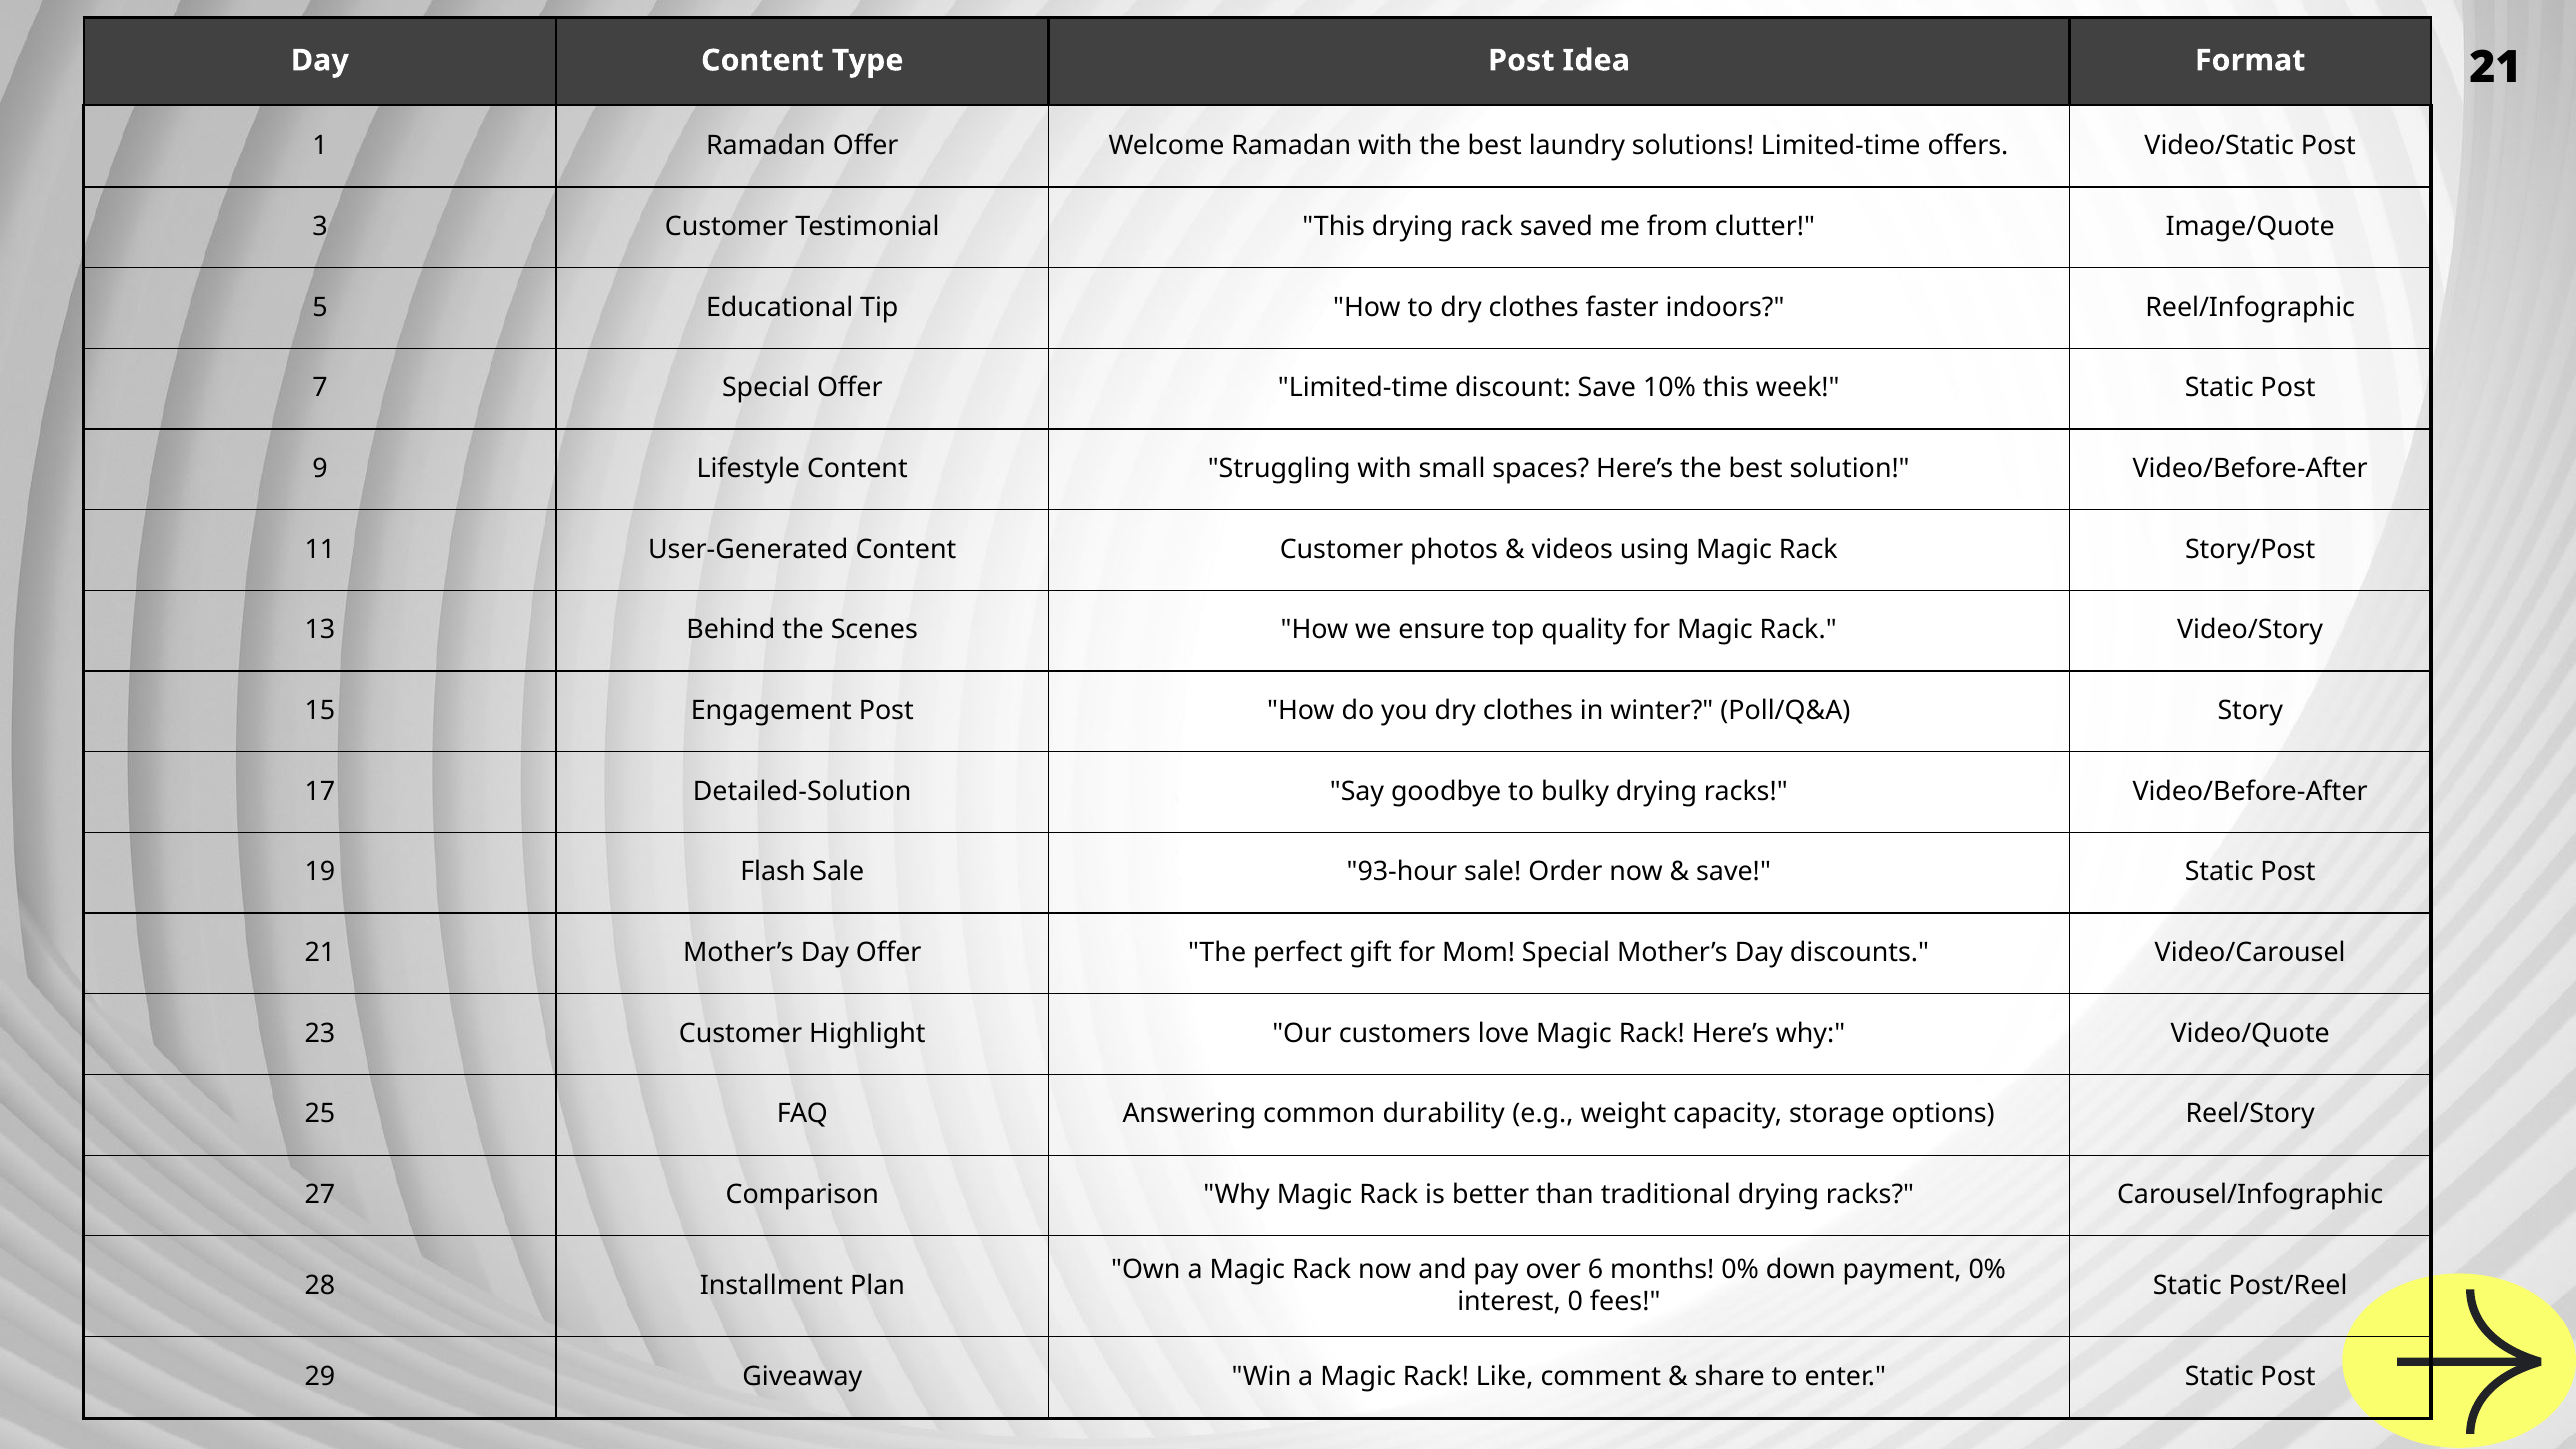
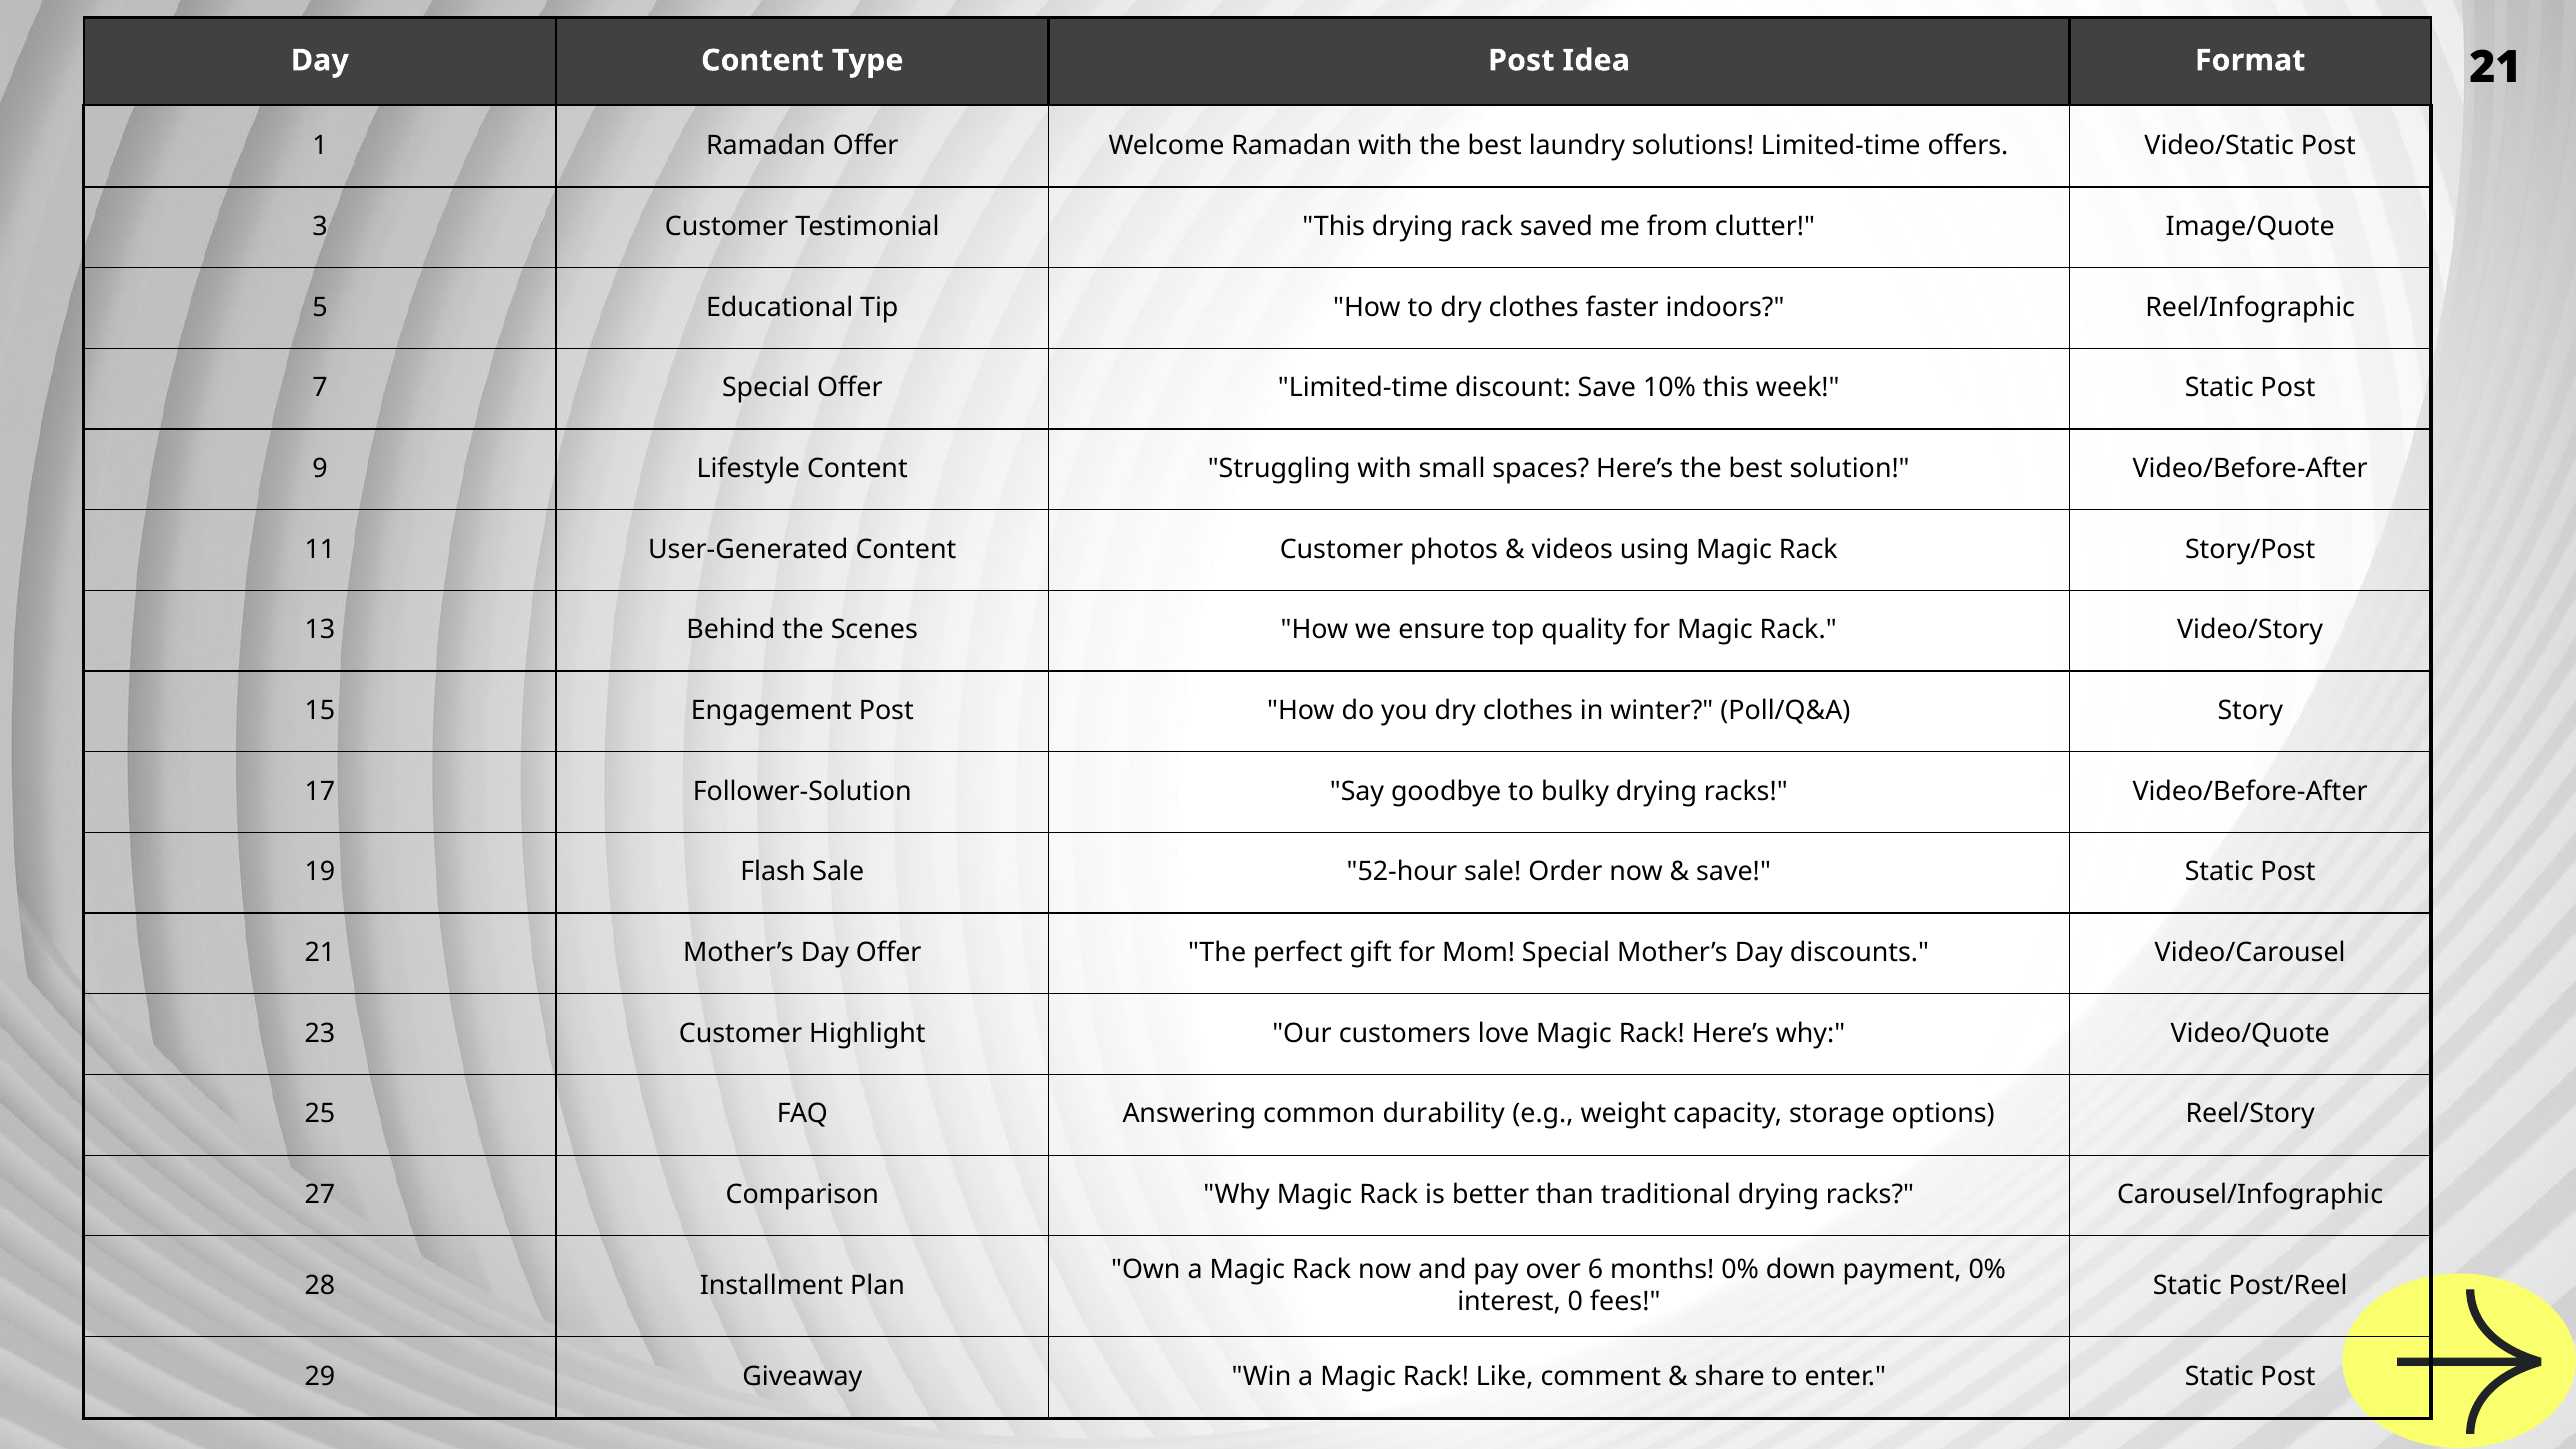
Detailed-Solution: Detailed-Solution -> Follower-Solution (802, 791)
93-hour: 93-hour -> 52-hour (1402, 872)
